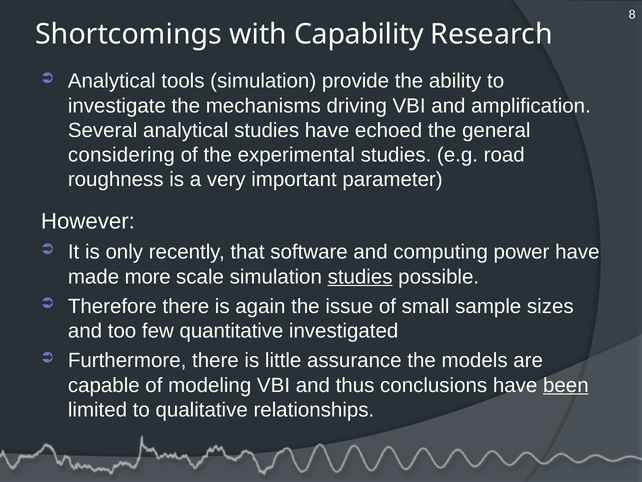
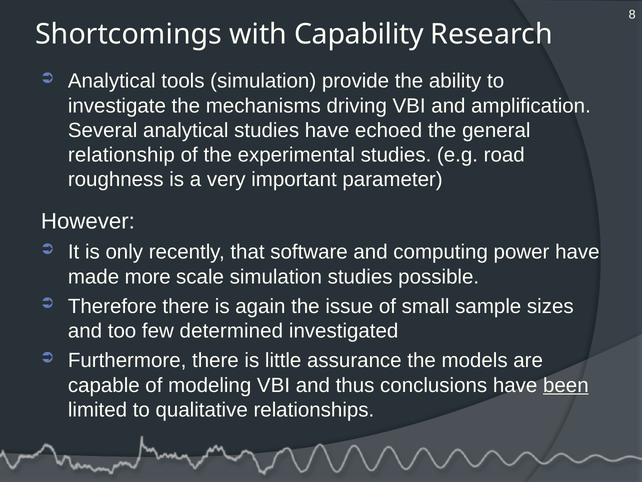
considering: considering -> relationship (121, 155)
studies underline: present -> none (360, 276)
quantitative: quantitative -> determined (231, 331)
